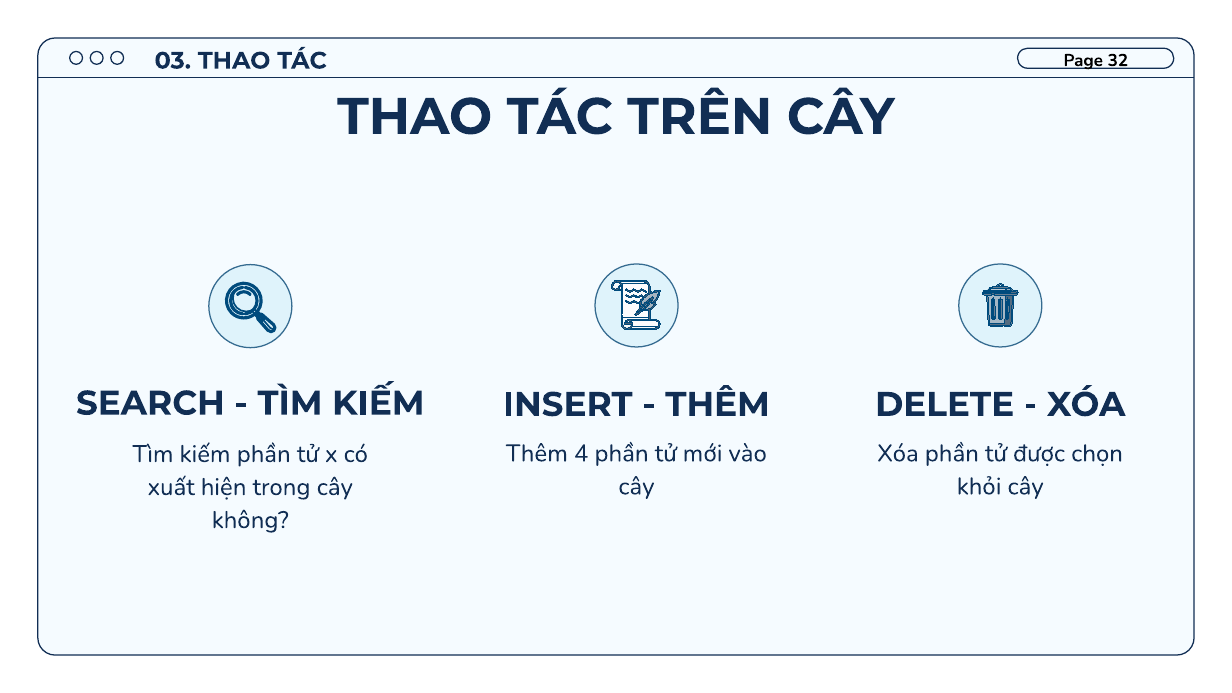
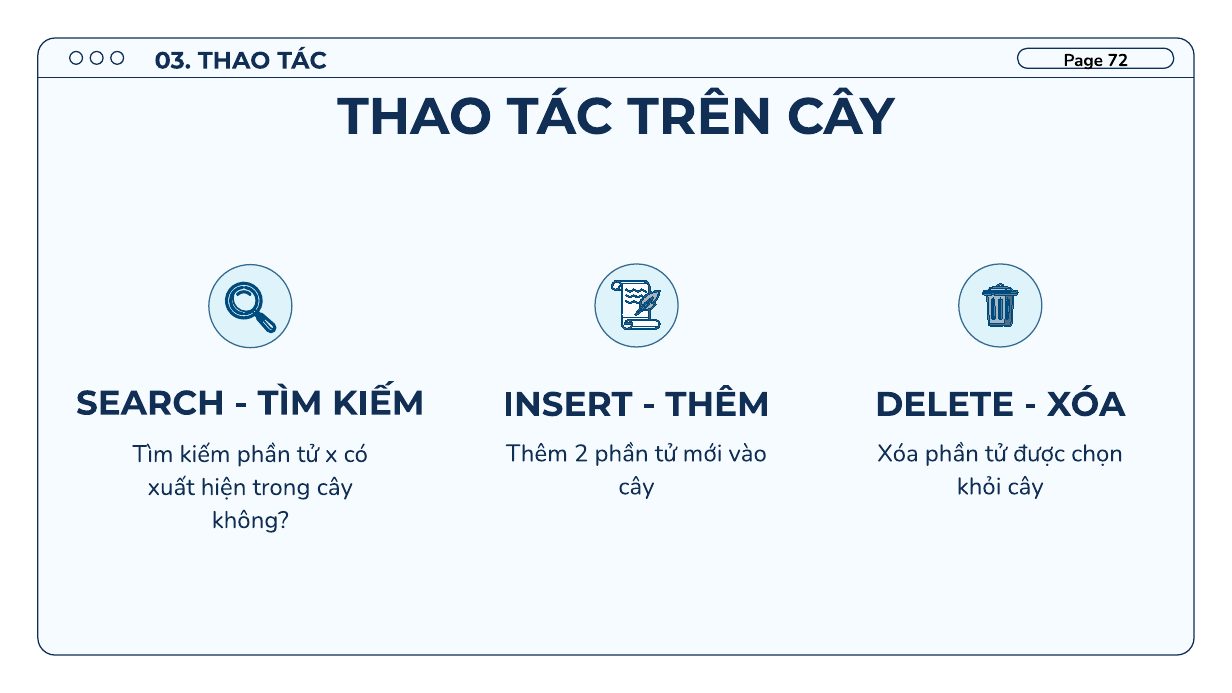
32: 32 -> 72 (1118, 60)
4: 4 -> 2 (581, 453)
